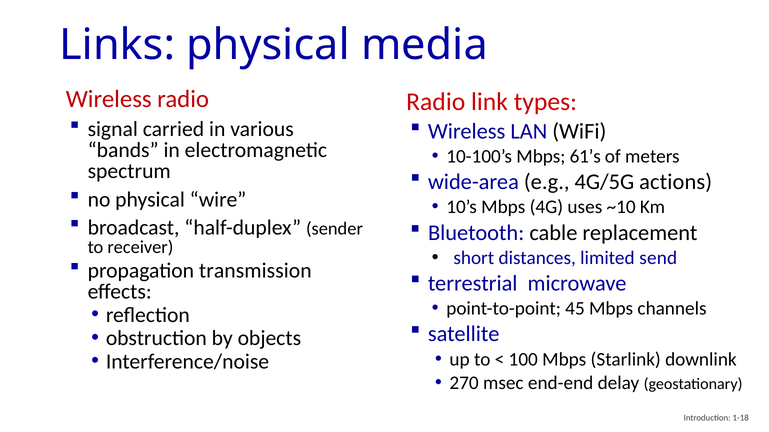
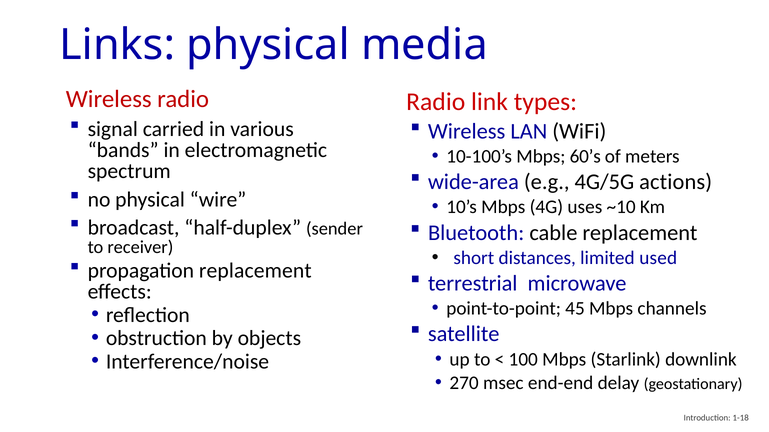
61’s: 61’s -> 60’s (585, 157)
send: send -> used (658, 258)
propagation transmission: transmission -> replacement (255, 271)
